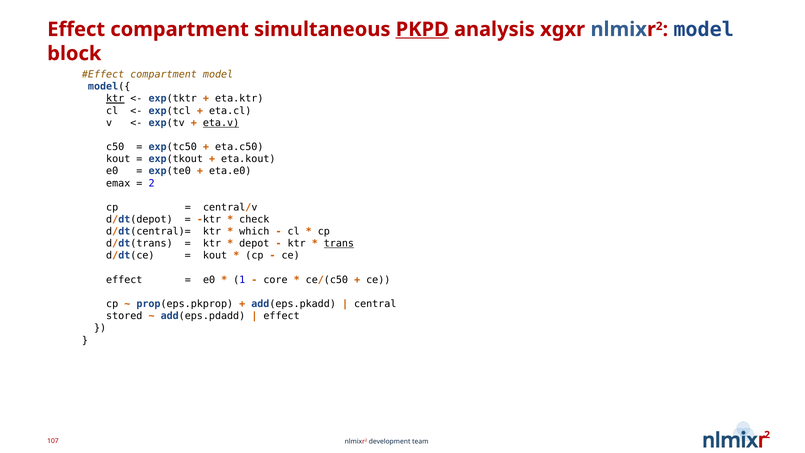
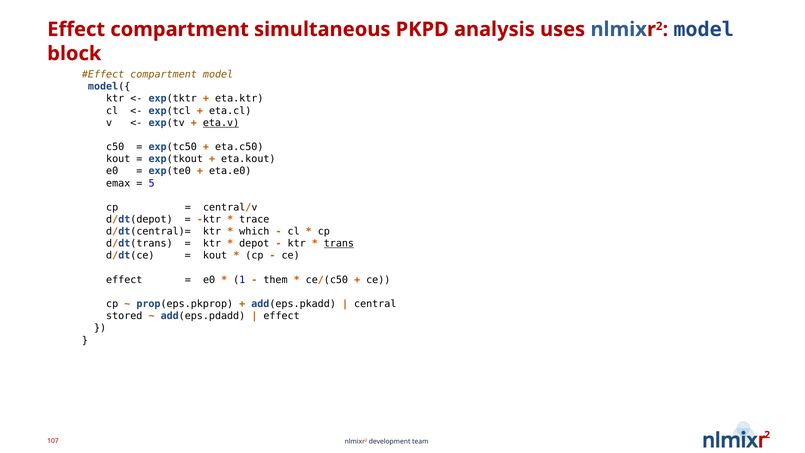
PKPD underline: present -> none (422, 29)
xgxr: xgxr -> uses (563, 29)
ktr underline: present -> none (115, 99)
2: 2 -> 5 (152, 183)
check: check -> trace (254, 219)
core: core -> them (275, 280)
